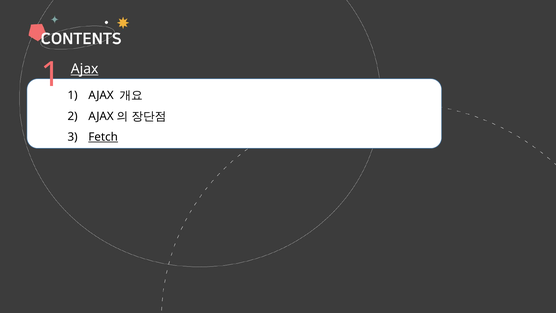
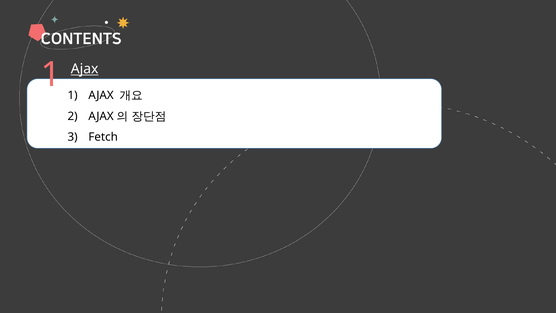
Fetch underline: present -> none (103, 137)
